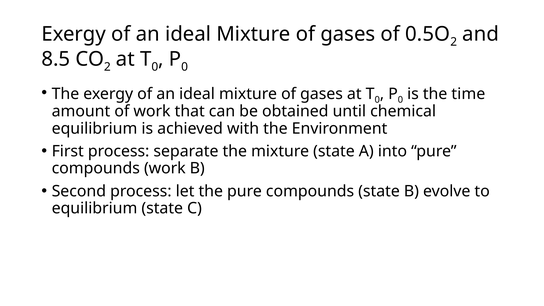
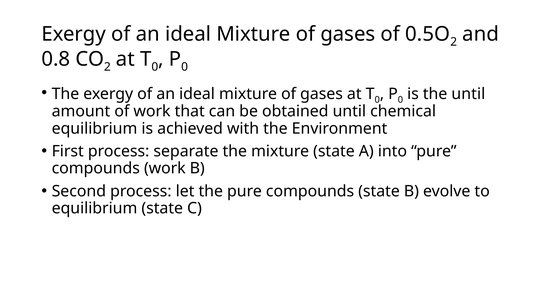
8.5: 8.5 -> 0.8 (56, 59)
the time: time -> until (468, 94)
